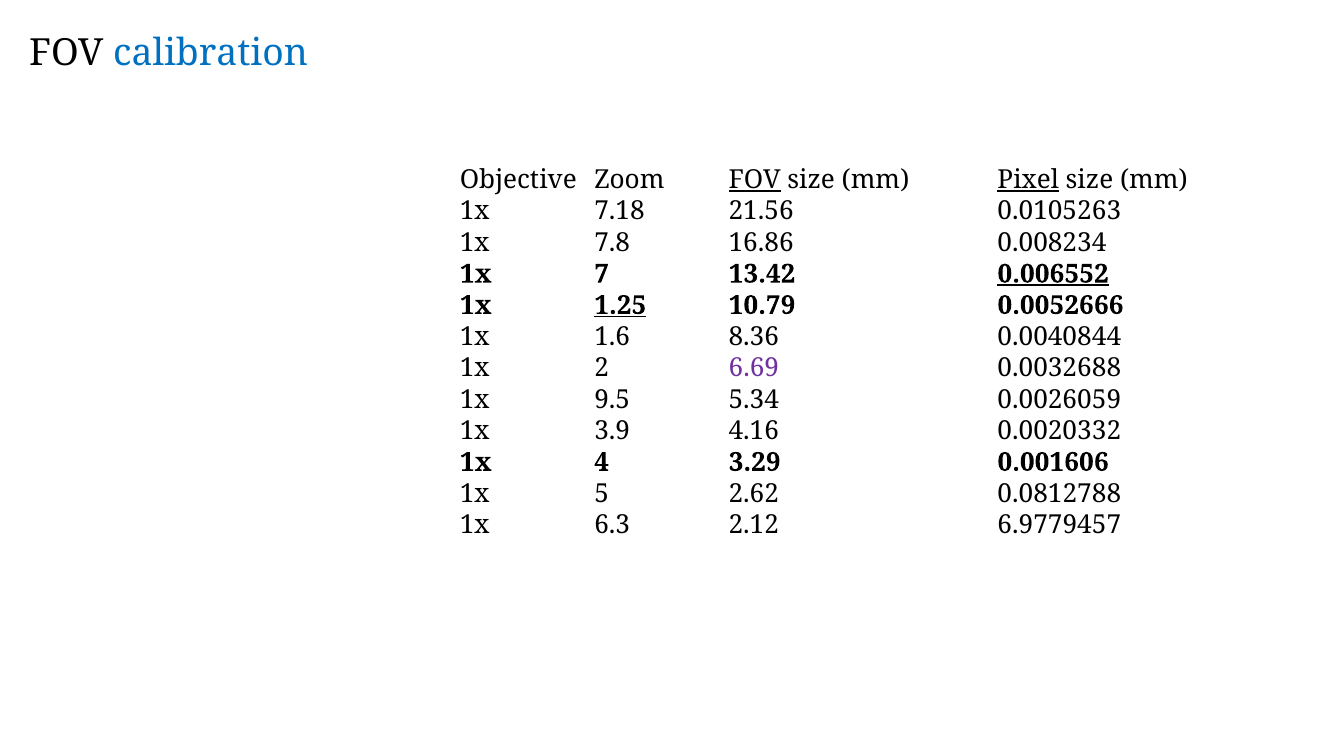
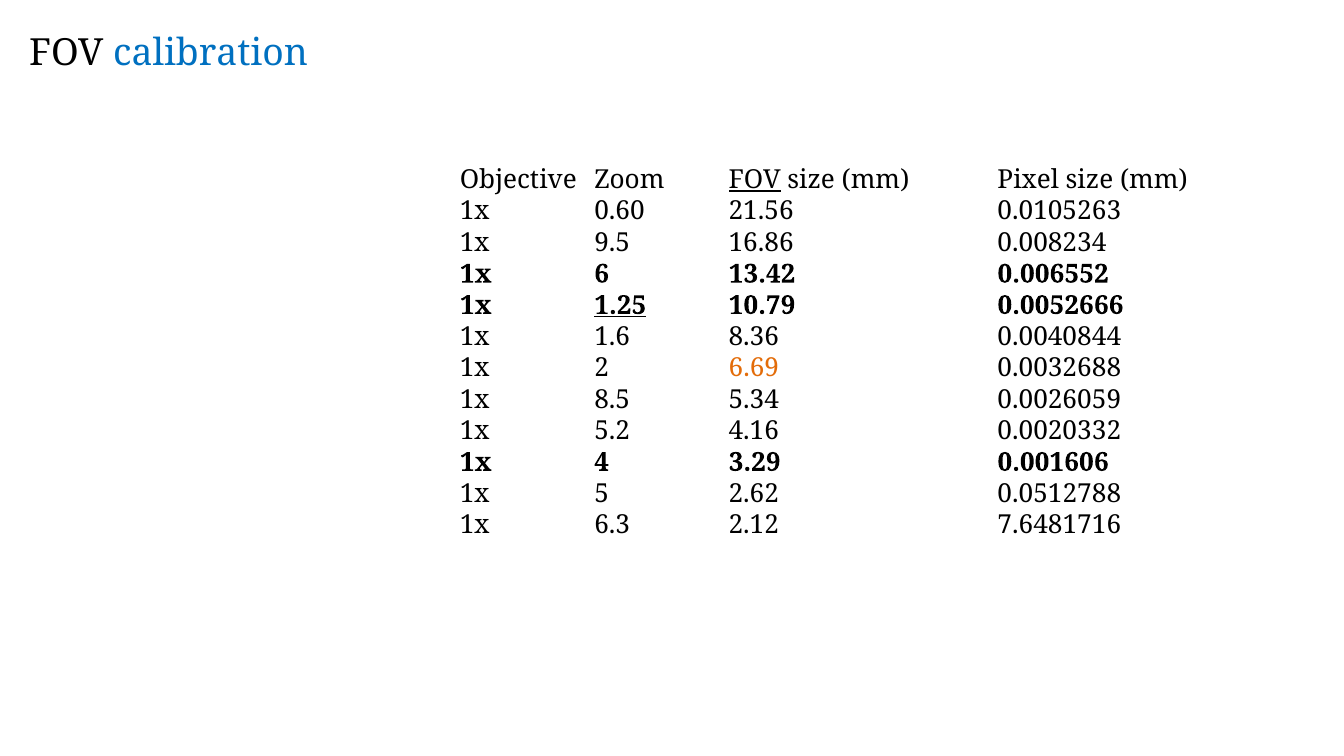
Pixel underline: present -> none (1028, 180)
7.18: 7.18 -> 0.60 (619, 211)
7.8: 7.8 -> 9.5 (612, 243)
7: 7 -> 6 (602, 274)
0.006552 underline: present -> none (1053, 274)
6.69 colour: purple -> orange (754, 368)
9.5: 9.5 -> 8.5 (612, 399)
3.9: 3.9 -> 5.2 (612, 431)
0.0812788: 0.0812788 -> 0.0512788 (1059, 494)
6.9779457: 6.9779457 -> 7.6481716 (1059, 525)
